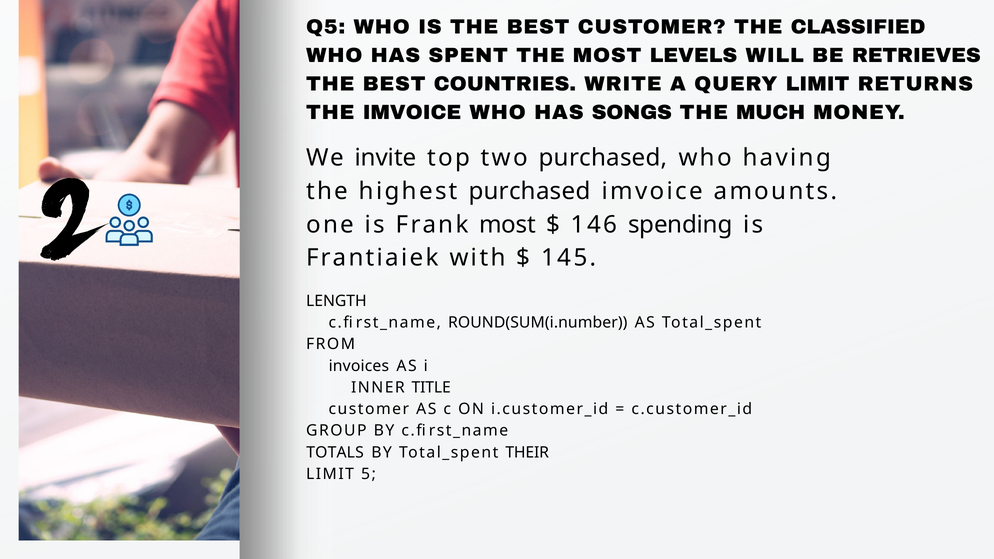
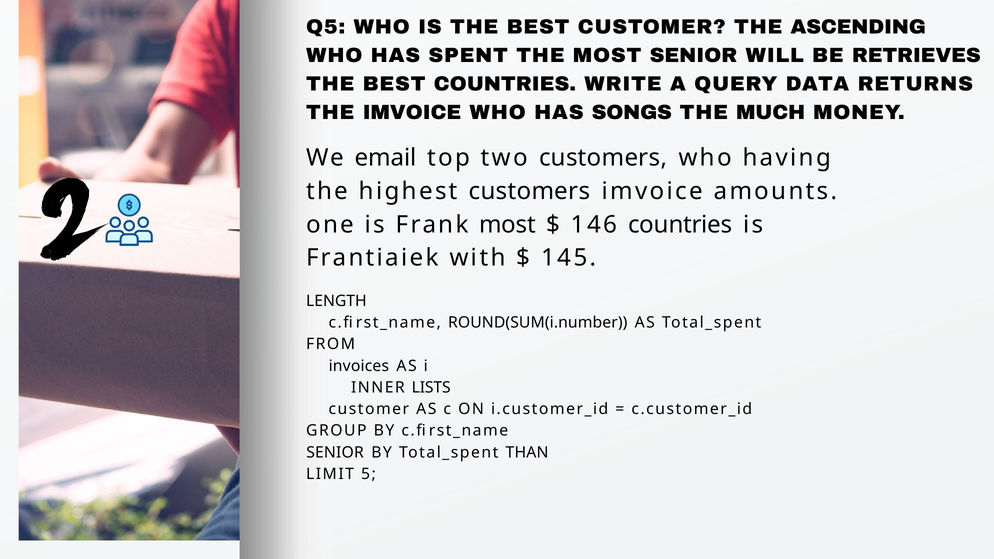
CLASSIFIED: CLASSIFIED -> ASCENDING (858, 27)
MOST LEVELS: LEVELS -> SENIOR (693, 55)
QUERY LIMIT: LIMIT -> DATA (817, 84)
invite: invite -> email (386, 158)
two purchased: purchased -> customers (603, 158)
highest purchased: purchased -> customers (529, 191)
146 spending: spending -> countries (680, 225)
TITLE: TITLE -> LISTS (431, 388)
TOTALS: TOTALS -> SENIOR (335, 453)
THEIR: THEIR -> THAN (527, 453)
